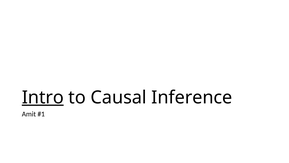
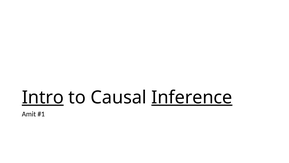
Inference underline: none -> present (192, 97)
